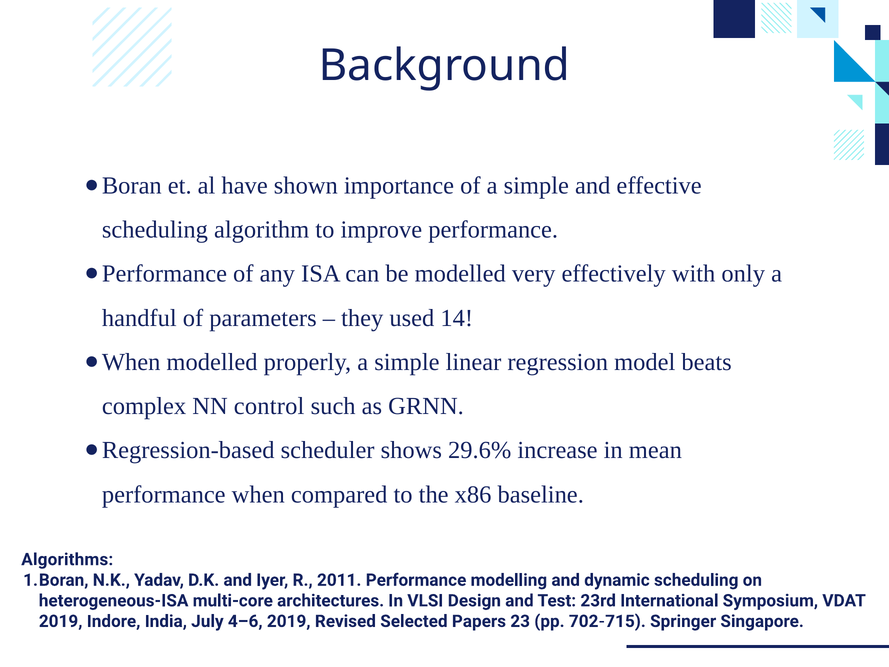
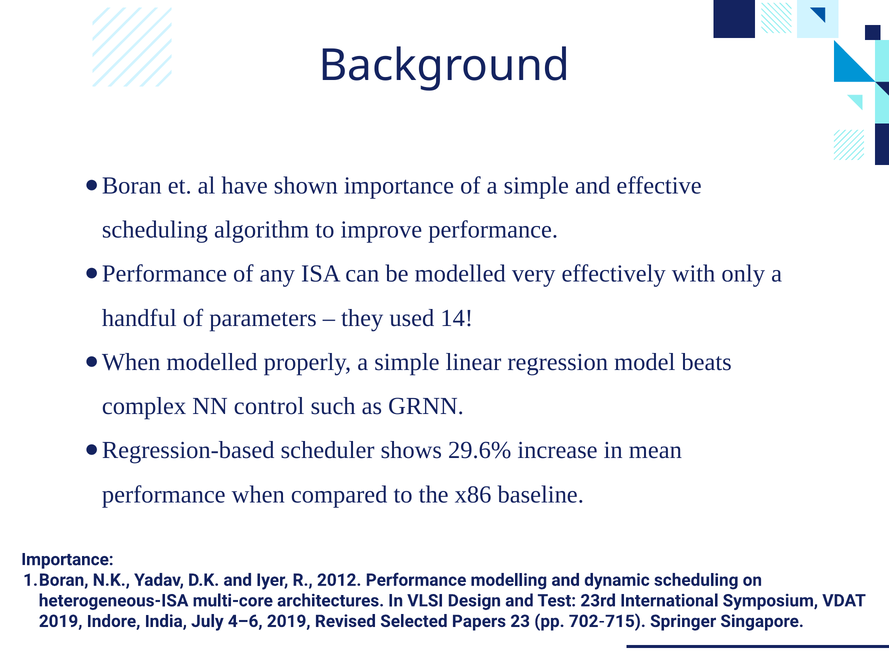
Algorithms: Algorithms -> Importance (67, 559)
2011: 2011 -> 2012 (339, 580)
